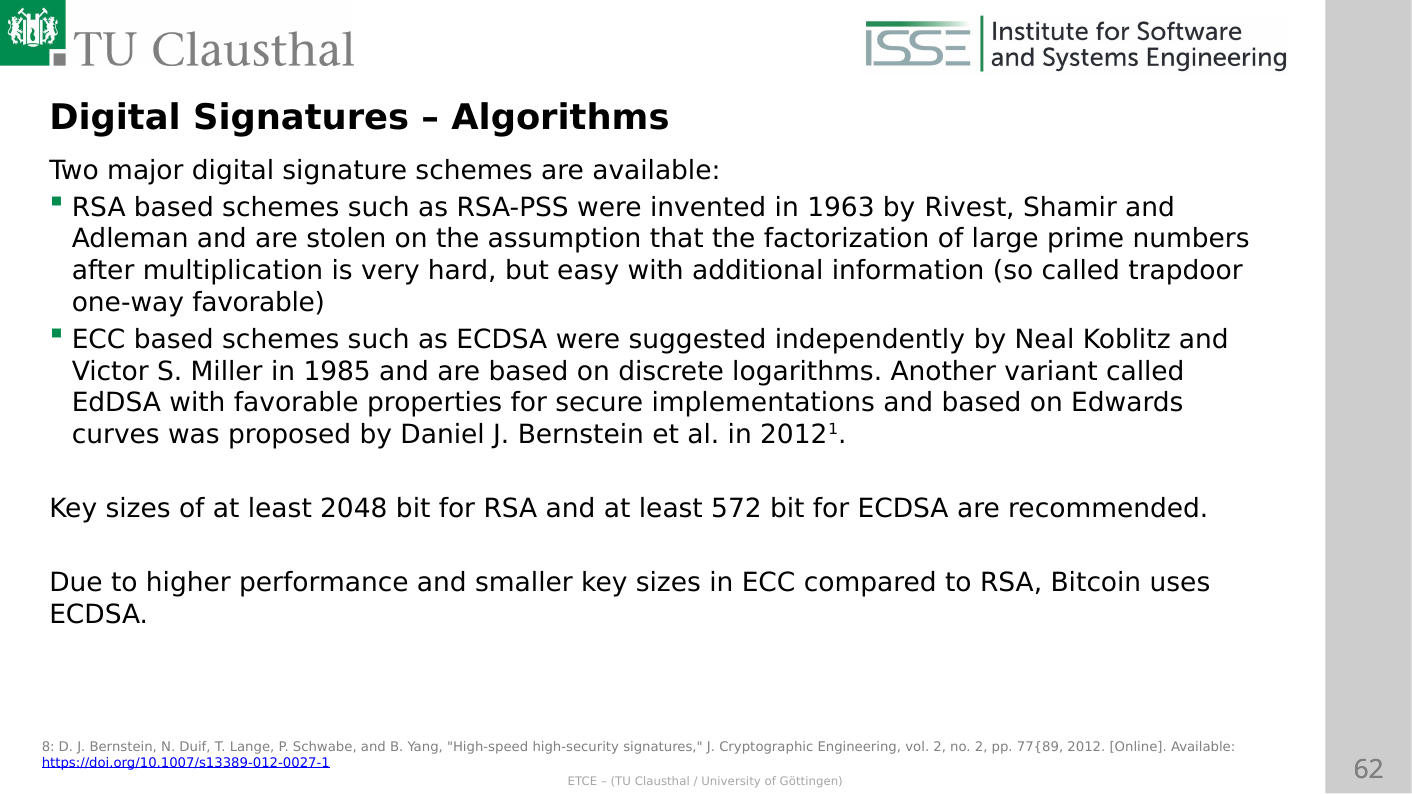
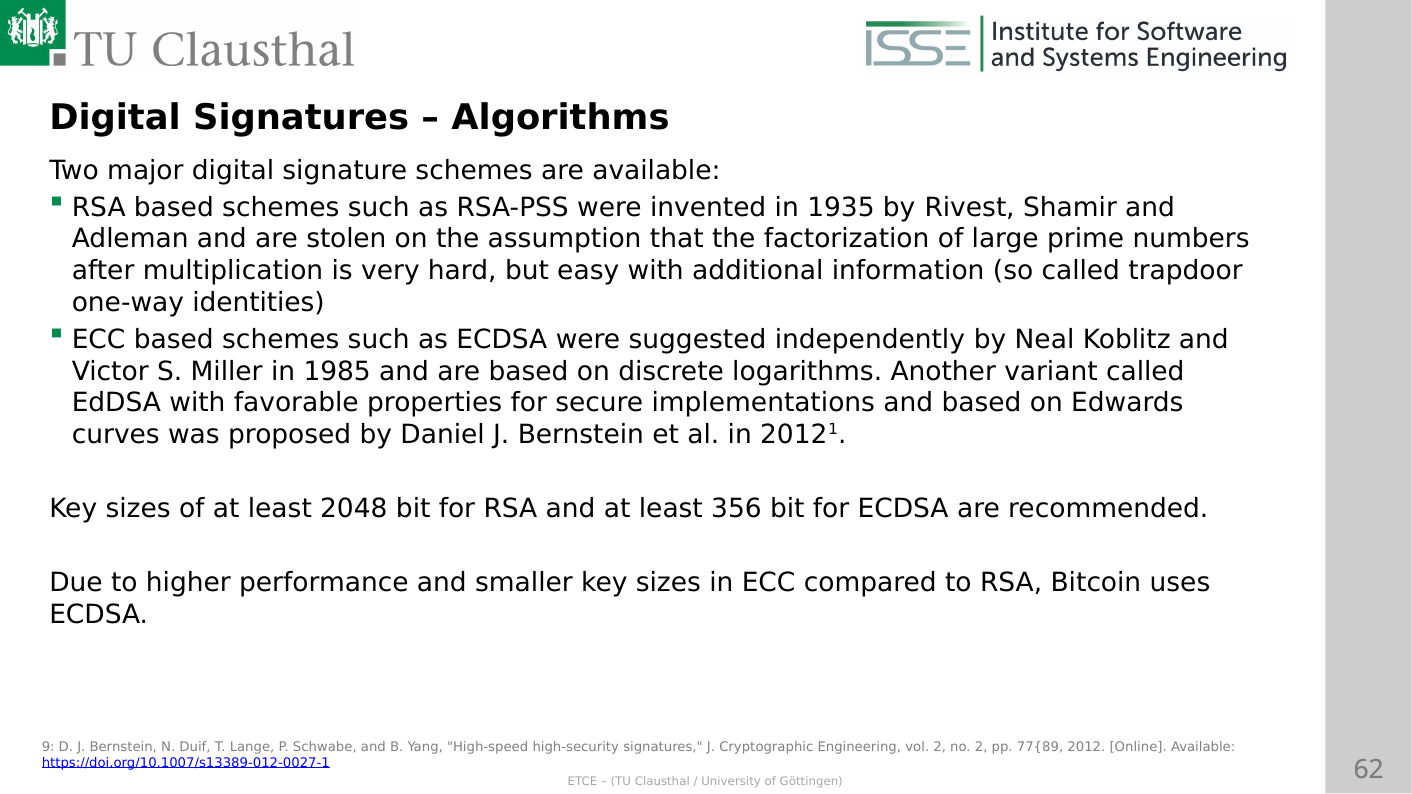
1963: 1963 -> 1935 (841, 207)
one-way favorable: favorable -> identities (259, 303)
572: 572 -> 356 (736, 509)
8: 8 -> 9 (48, 747)
